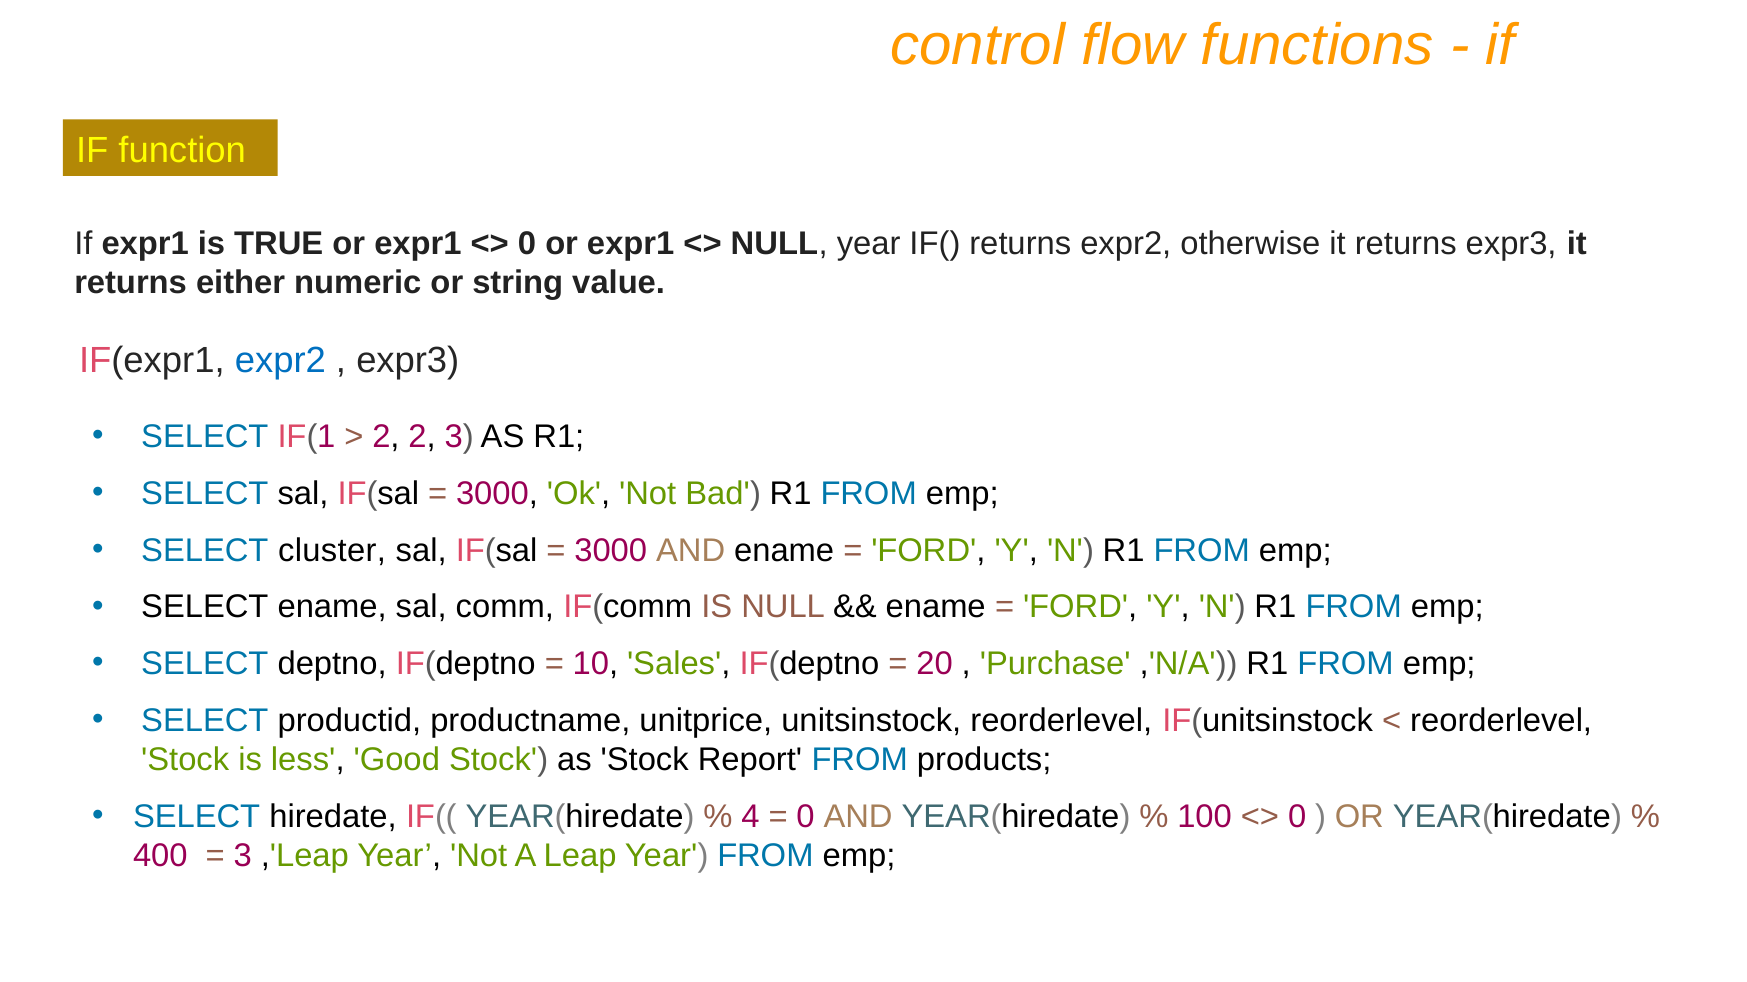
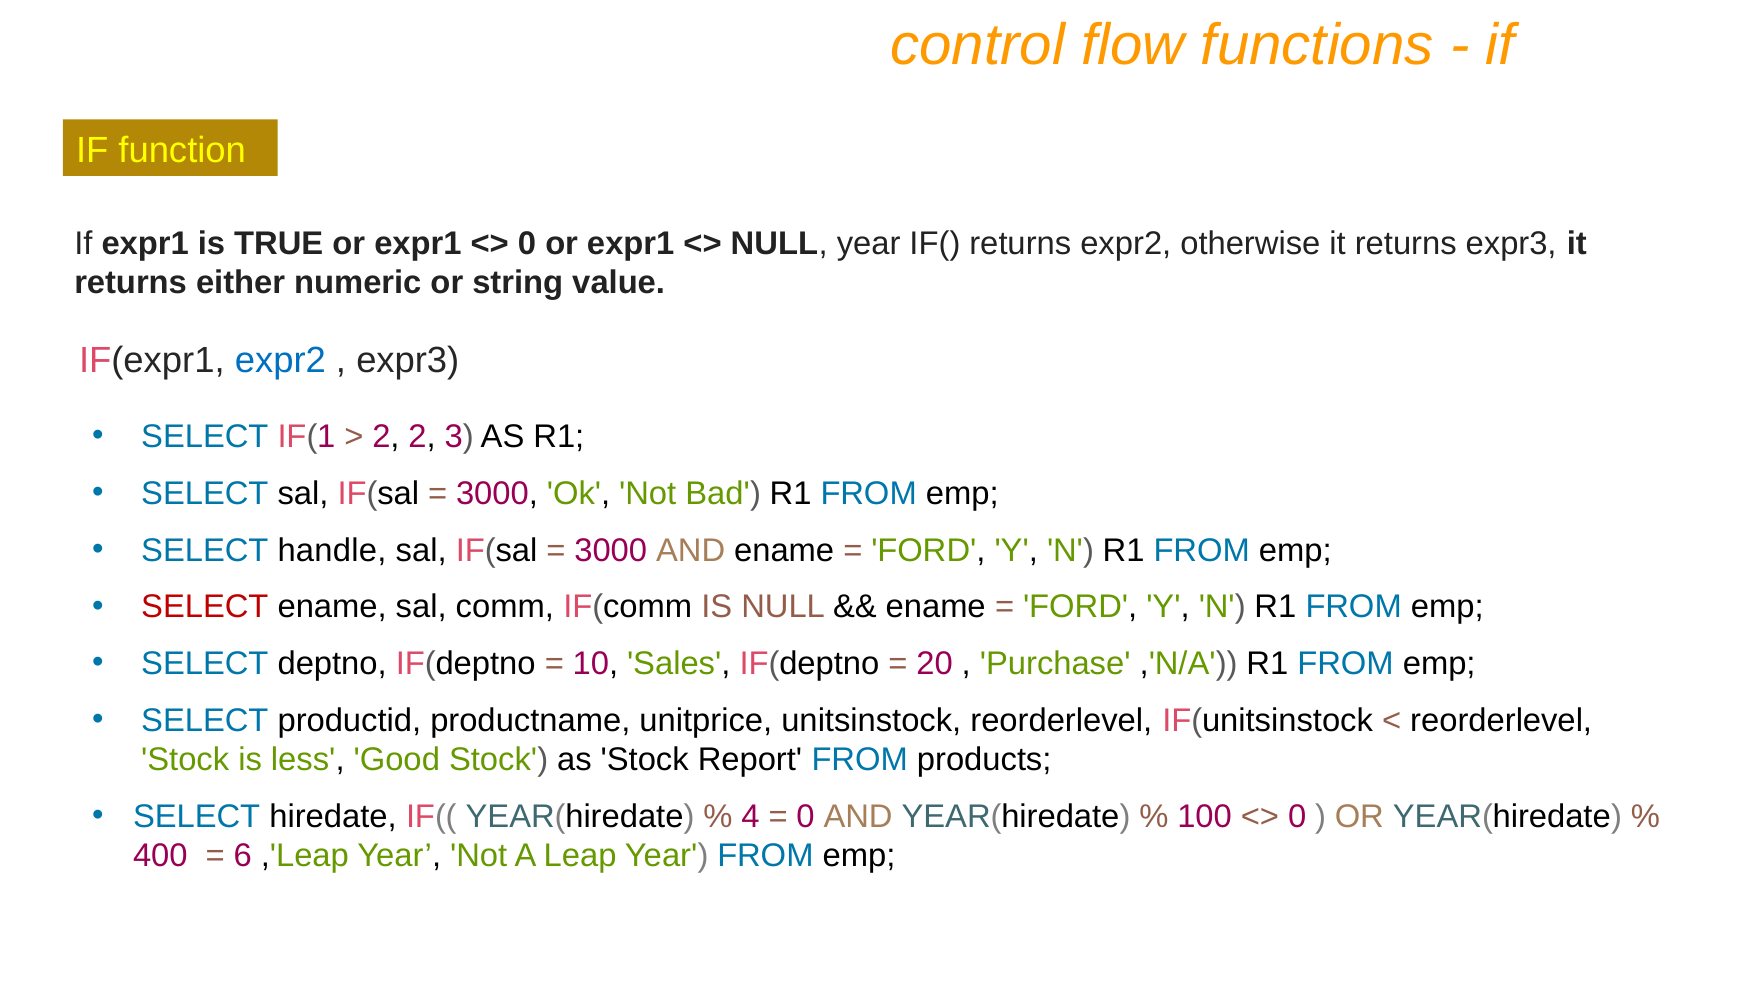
cluster: cluster -> handle (332, 551)
SELECT colour: black -> red (205, 607)
3: 3 -> 6 (243, 856)
